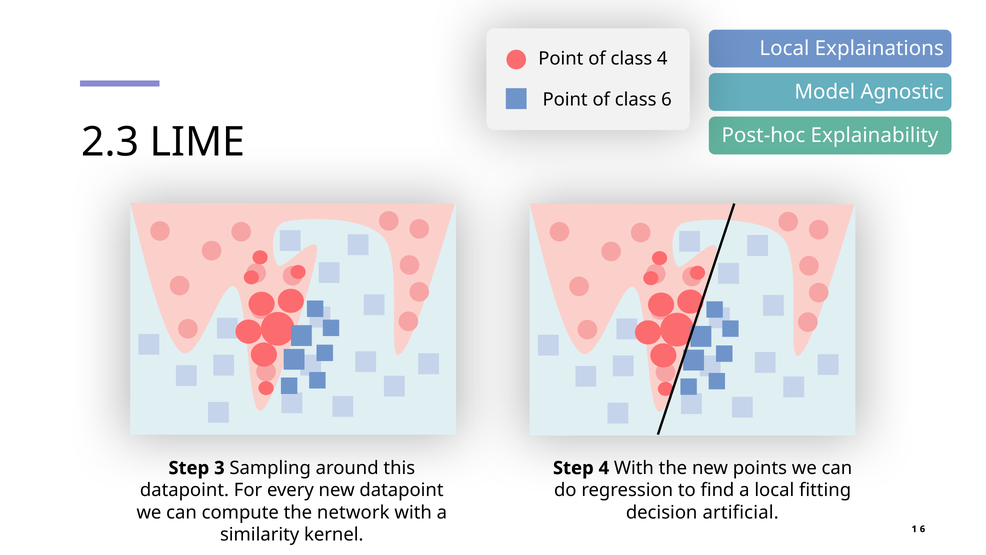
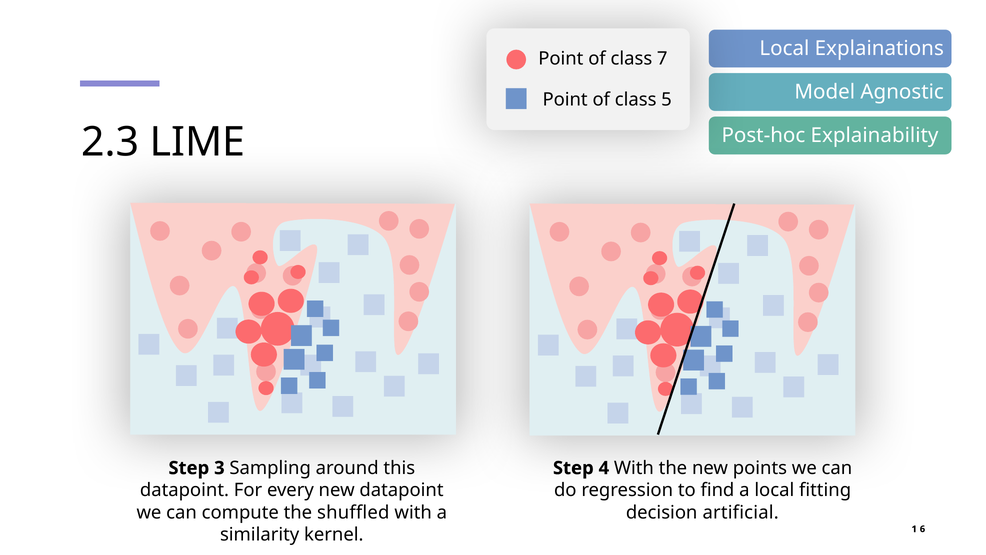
class 4: 4 -> 7 (662, 59)
class 6: 6 -> 5 (667, 100)
network: network -> shuffled (353, 512)
